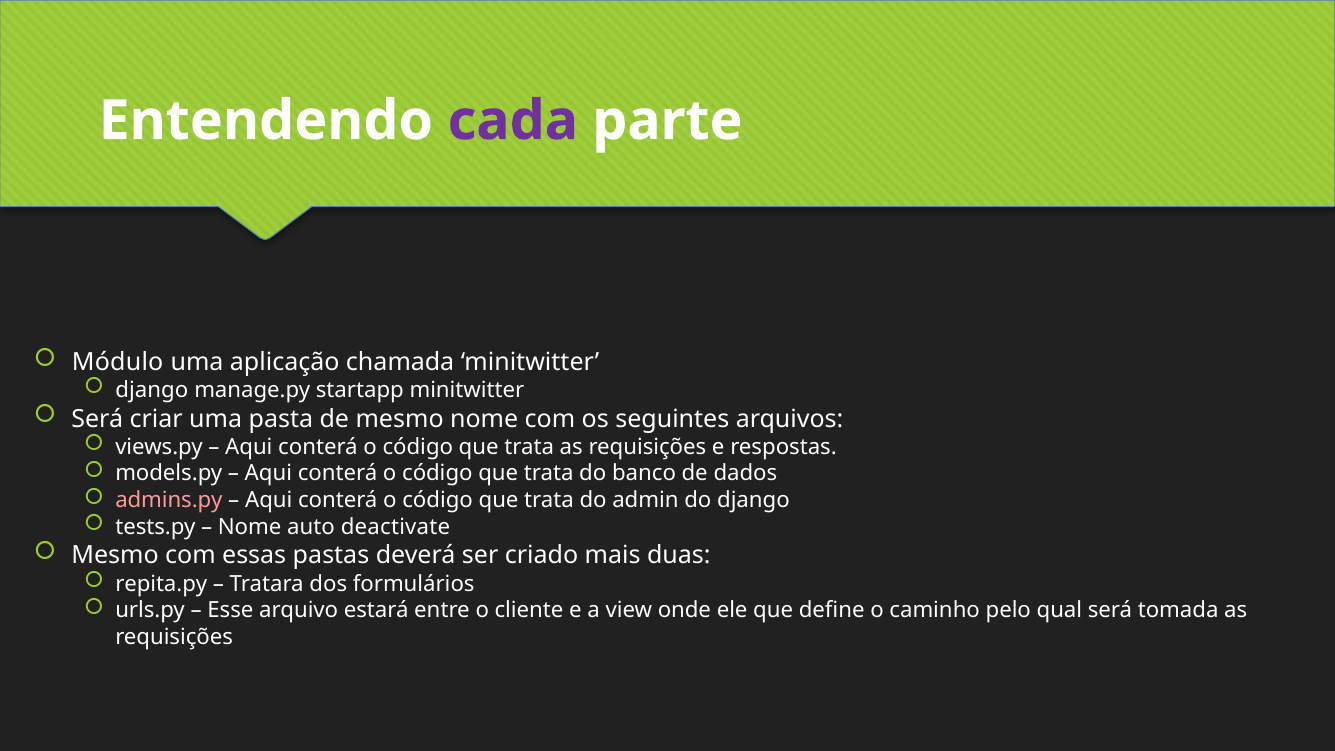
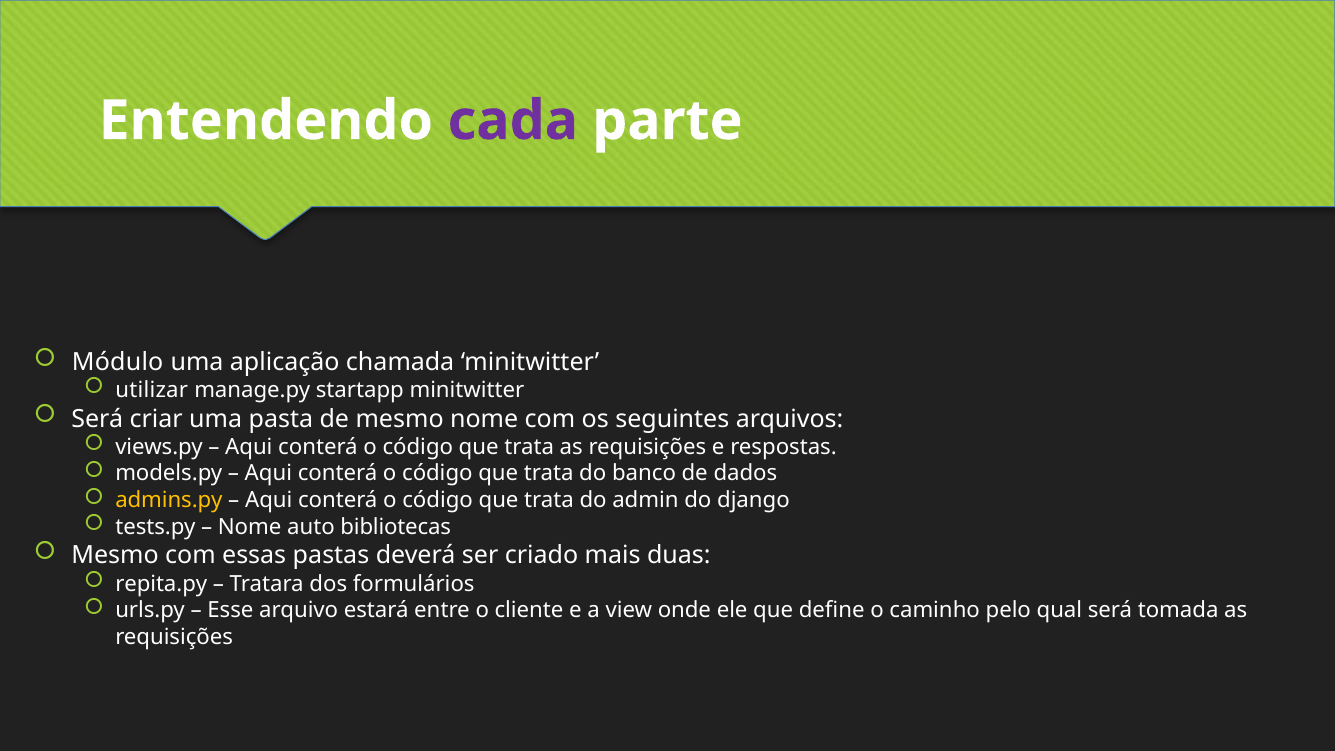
django: django -> utilizar (152, 390)
admins.py colour: pink -> yellow (169, 500)
deactivate: deactivate -> bibliotecas (396, 527)
